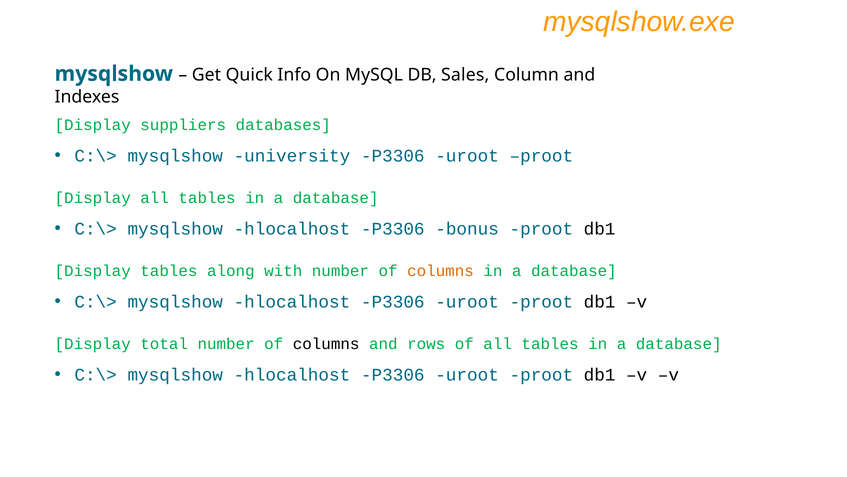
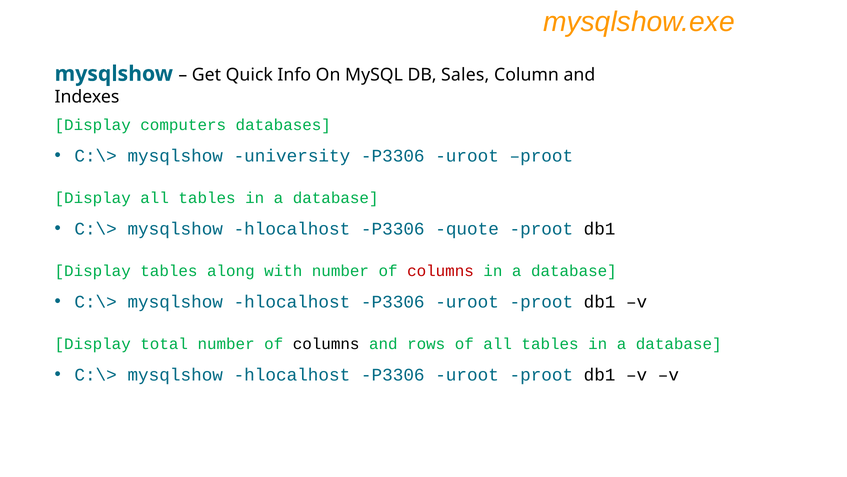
suppliers: suppliers -> computers (183, 125)
bonus: bonus -> quote (467, 229)
columns colour: orange -> red (440, 271)
